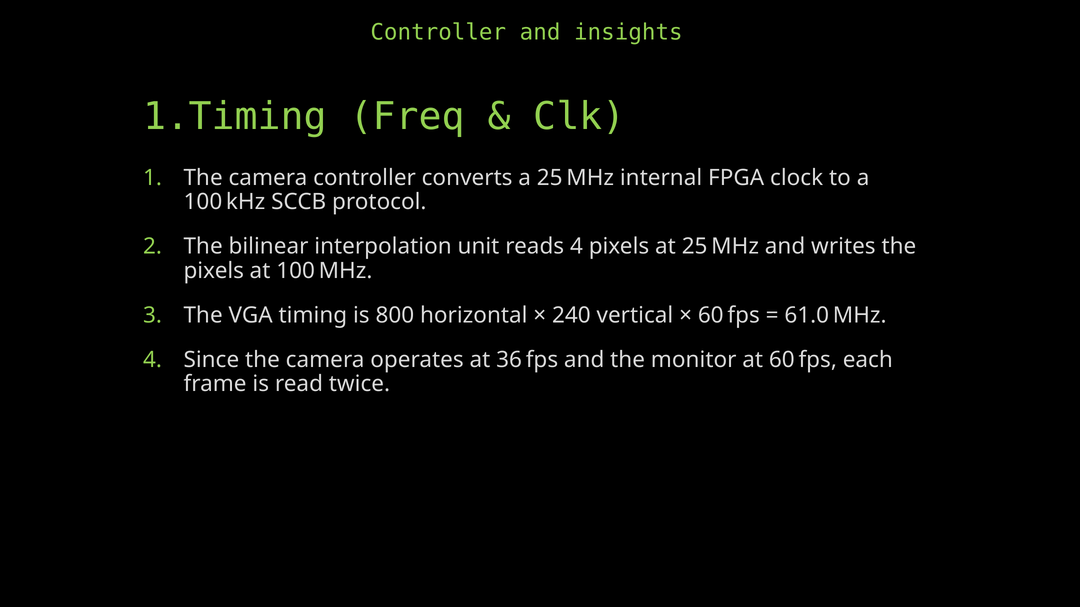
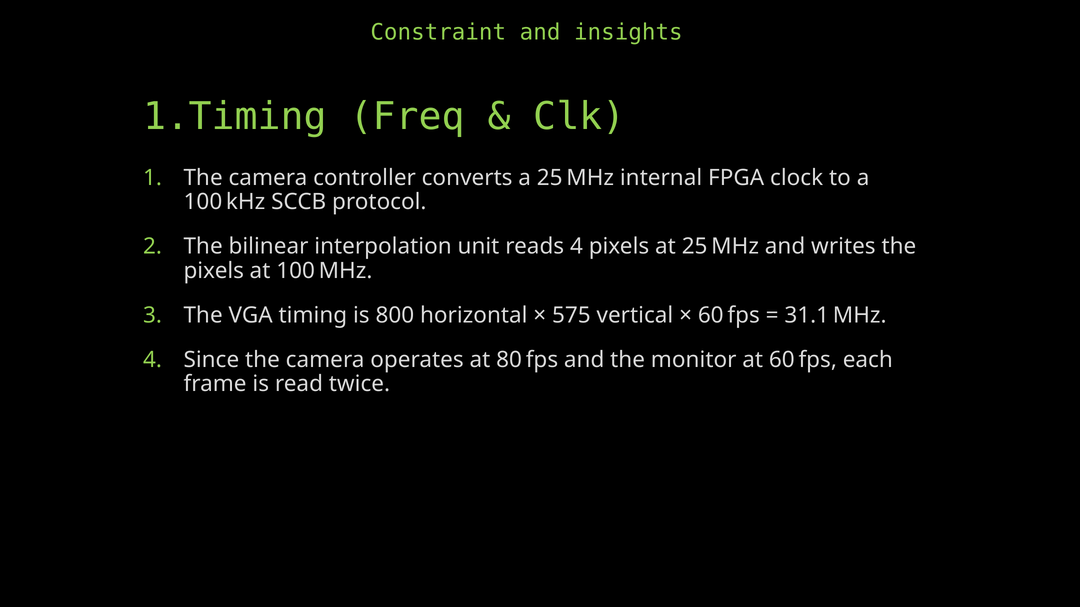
Controller: Controller -> Constraint (438, 33)
240: 240 -> 575 (571, 315)
61.0: 61.0 -> 31.1 (807, 315)
36: 36 -> 80 (509, 360)
